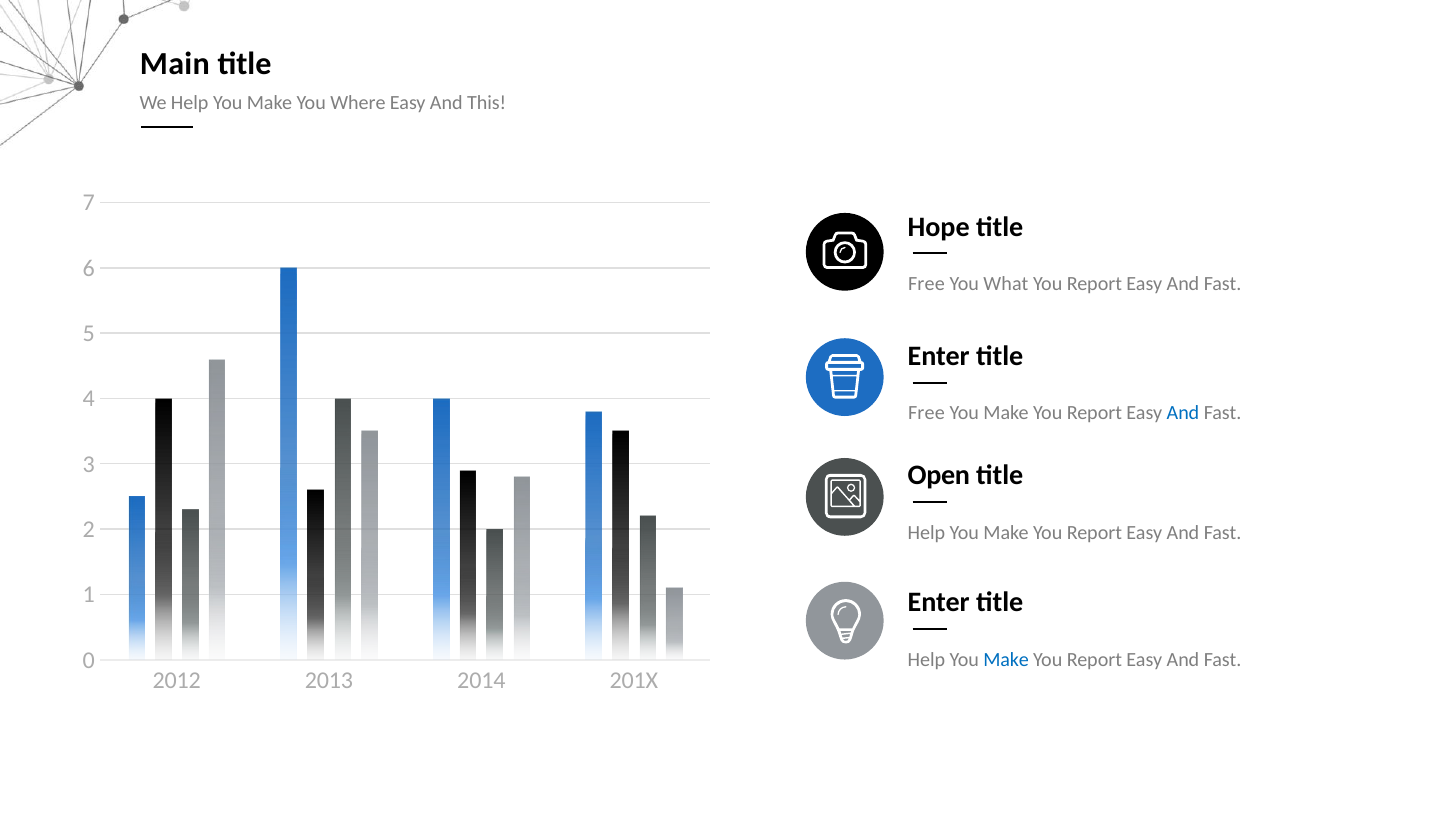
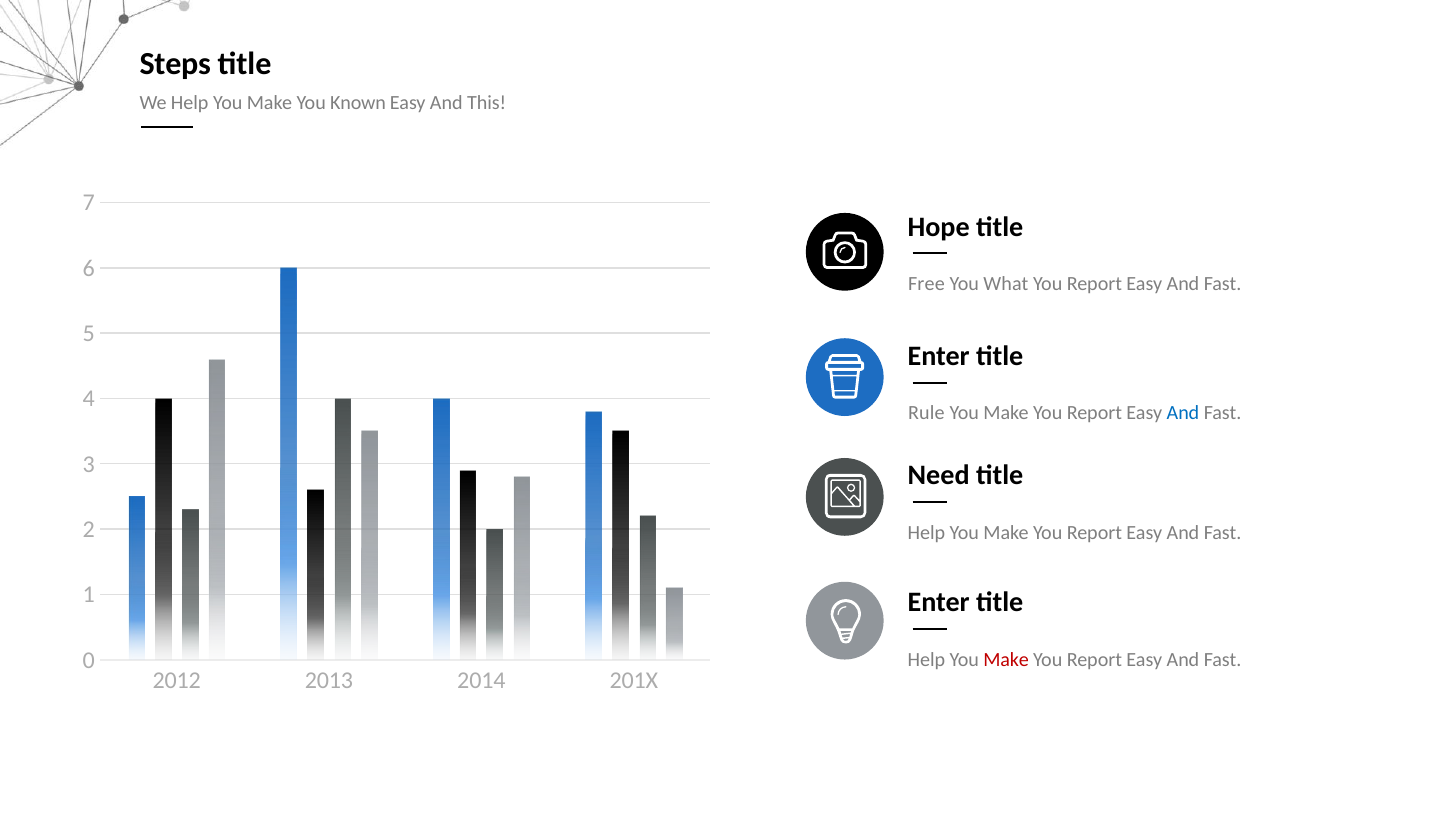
Main: Main -> Steps (175, 63)
Where: Where -> Known (358, 103)
Free: Free -> Rule (926, 413)
Open: Open -> Need (939, 476)
Make colour: blue -> red (1006, 660)
